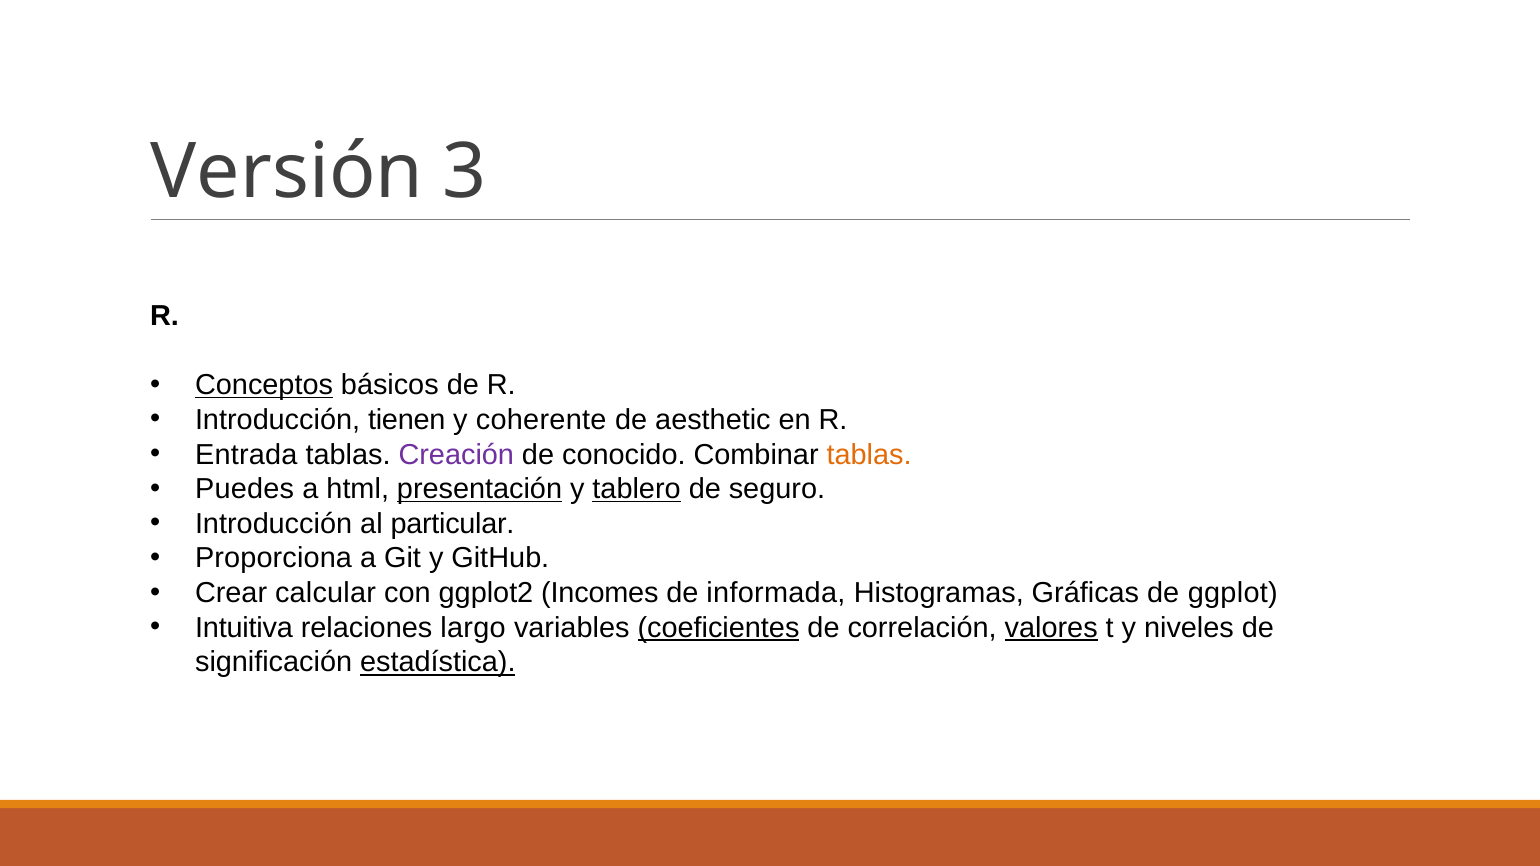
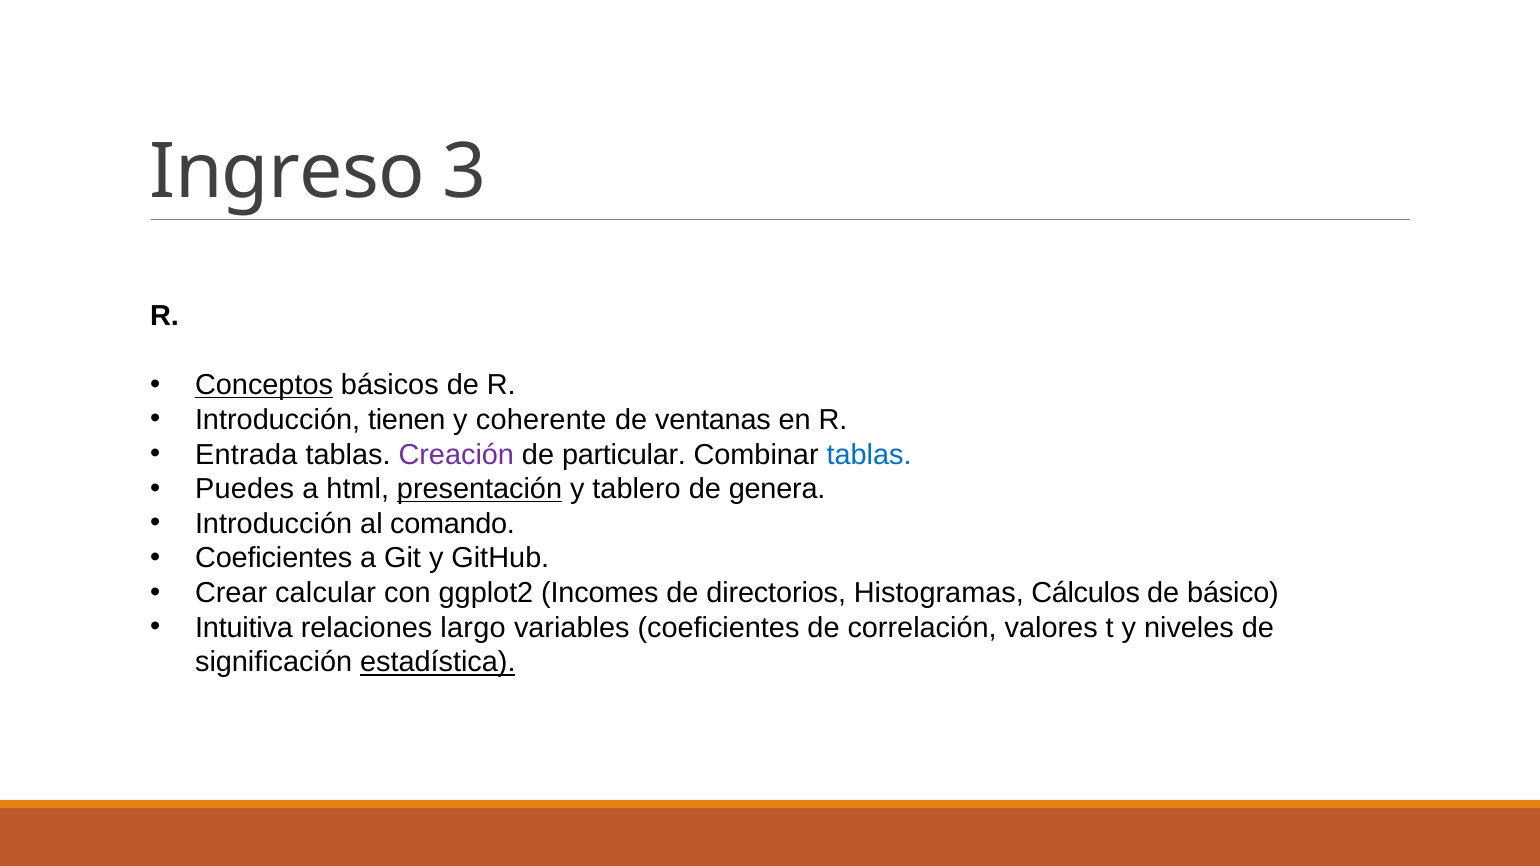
Versión: Versión -> Ingreso (287, 173)
aesthetic: aesthetic -> ventanas (713, 420)
conocido: conocido -> particular (624, 455)
tablas colour: orange -> blue (869, 455)
tablero underline: present -> none (637, 489)
seguro: seguro -> genera (777, 489)
particular: particular -> comando (452, 524)
Proporciona: Proporciona -> Coeficientes (274, 559)
informada: informada -> directorios (776, 593)
Gráficas: Gráficas -> Cálculos (1086, 593)
ggplot: ggplot -> básico (1233, 593)
coeficientes underline: present -> none (718, 628)
valores underline: present -> none (1051, 628)
